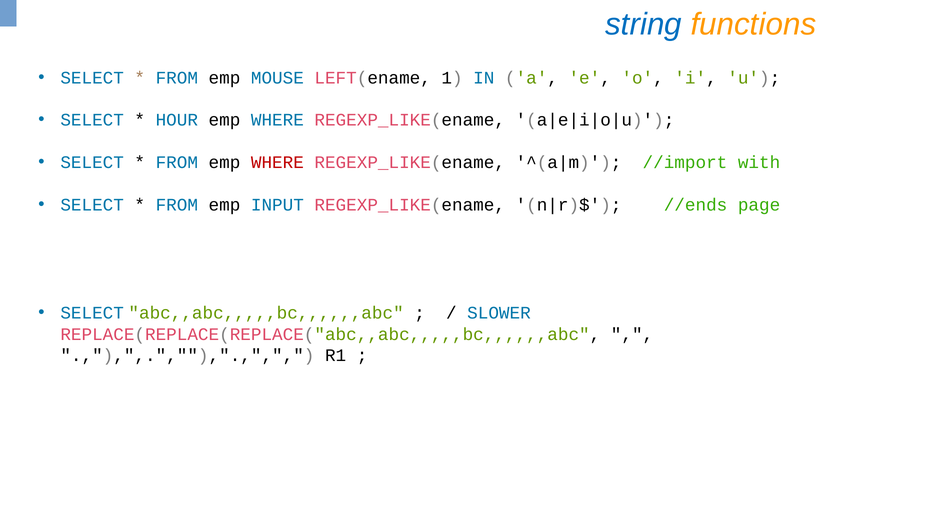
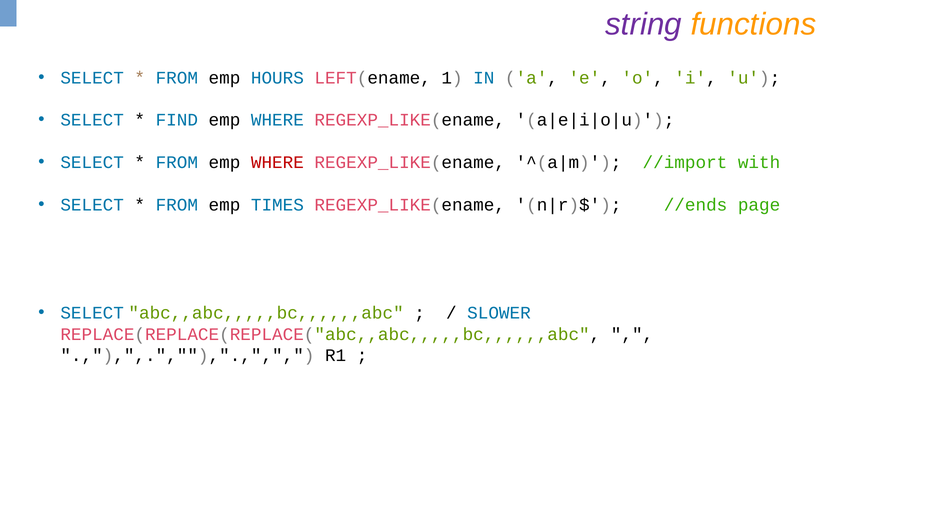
string colour: blue -> purple (644, 24)
MOUSE: MOUSE -> HOURS (277, 78)
HOUR: HOUR -> FIND (177, 120)
INPUT: INPUT -> TIMES (277, 205)
